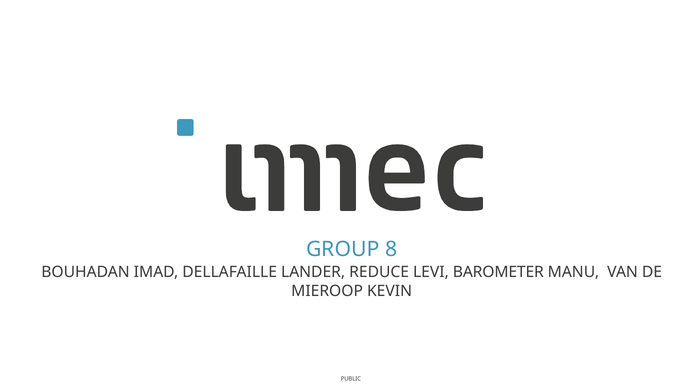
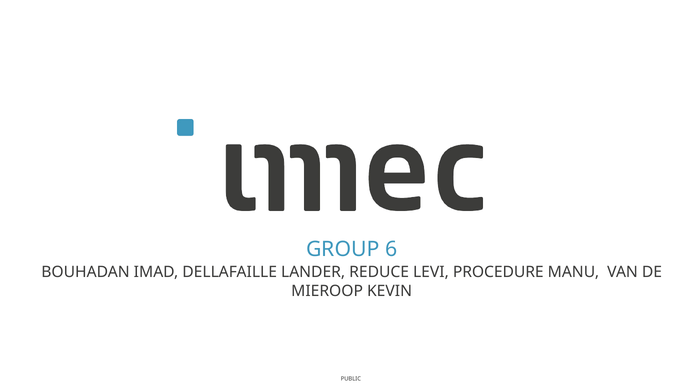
8: 8 -> 6 (391, 249)
BAROMETER: BAROMETER -> PROCEDURE (498, 272)
